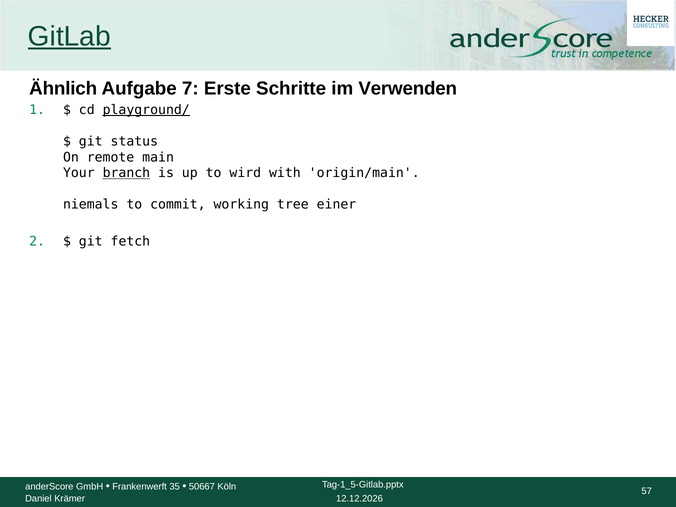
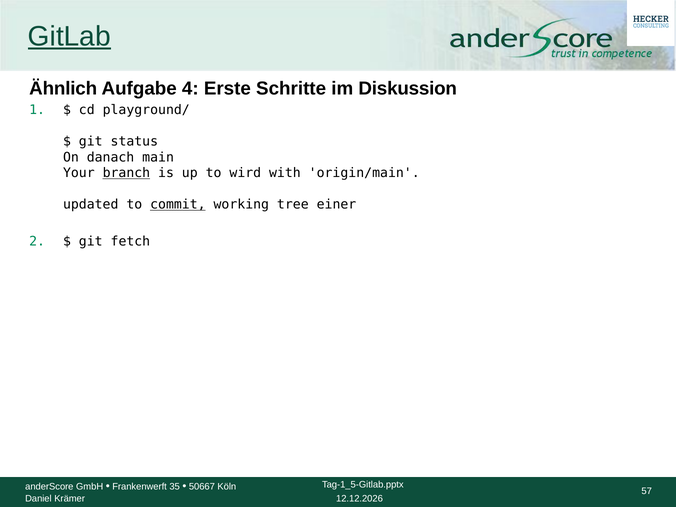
7: 7 -> 4 (190, 89)
Verwenden: Verwenden -> Diskussion (408, 89)
playground/ underline: present -> none (146, 110)
remote: remote -> danach (111, 157)
niemals: niemals -> updated (91, 205)
commit underline: none -> present (178, 205)
